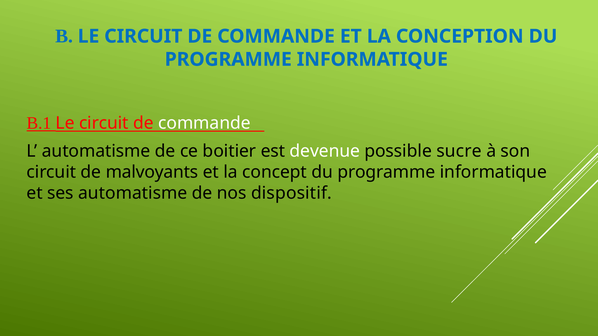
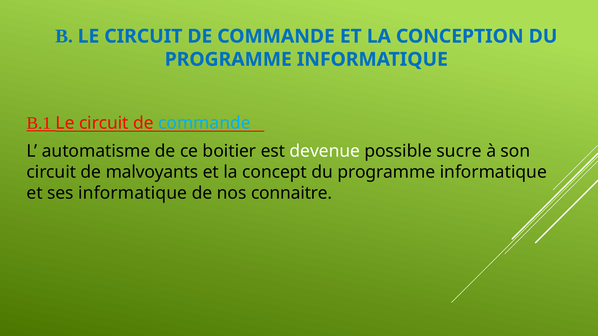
commande colour: white -> light blue (204, 123)
ses automatisme: automatisme -> informatique (133, 193)
dispositif: dispositif -> connaitre (292, 193)
